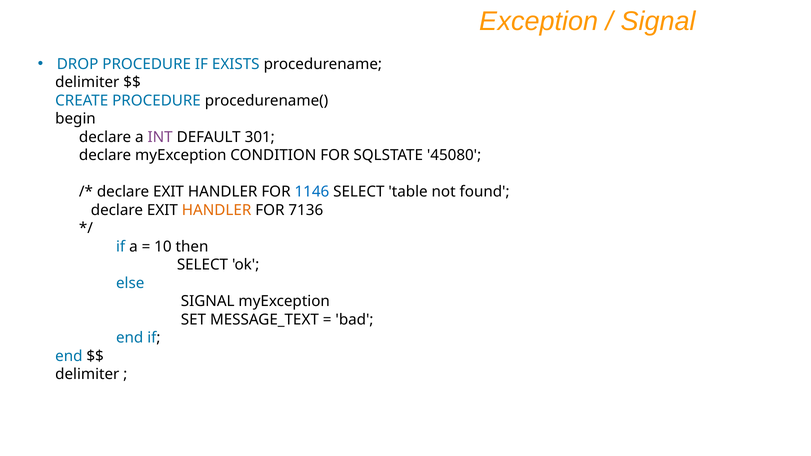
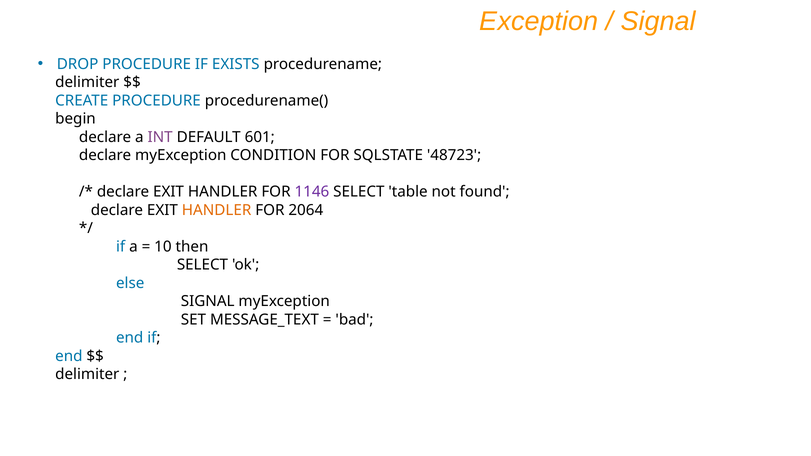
301: 301 -> 601 (260, 137)
45080: 45080 -> 48723 (454, 155)
1146 colour: blue -> purple (312, 192)
7136: 7136 -> 2064 (306, 210)
